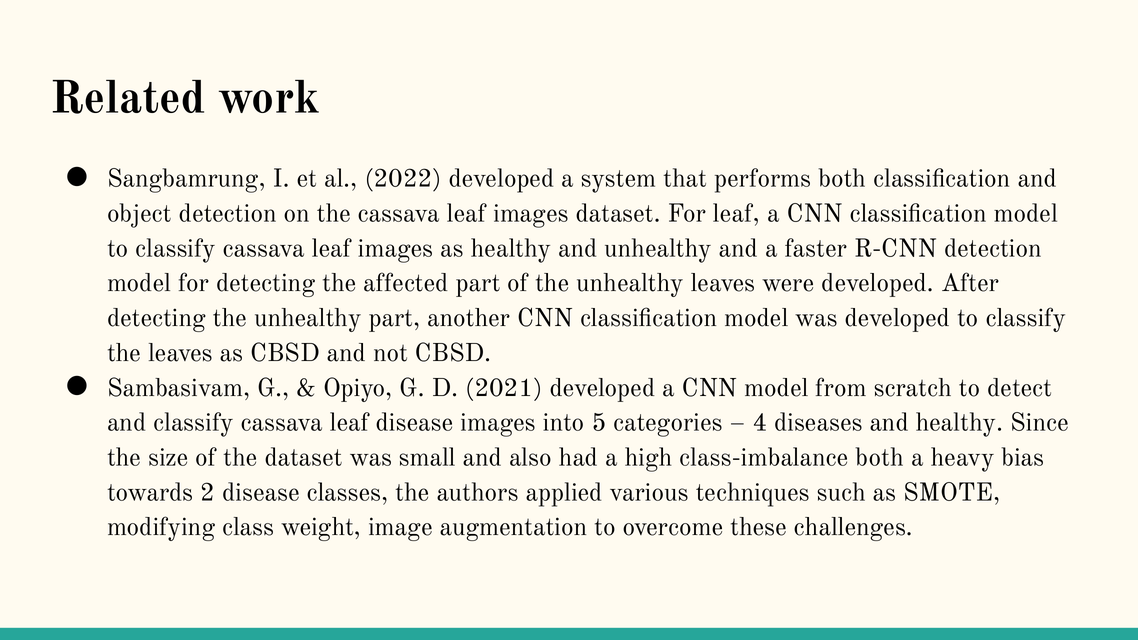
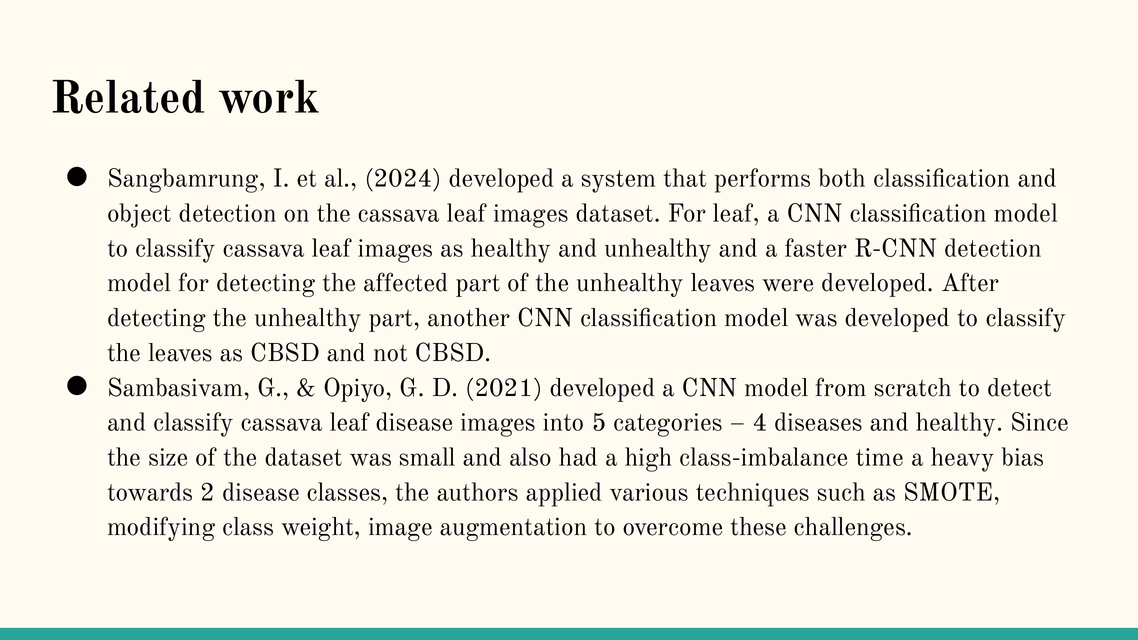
2022: 2022 -> 2024 (403, 179)
class-imbalance both: both -> time (880, 457)
